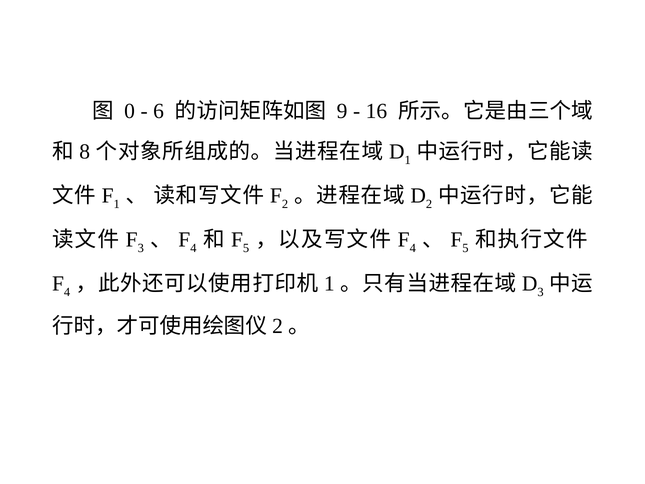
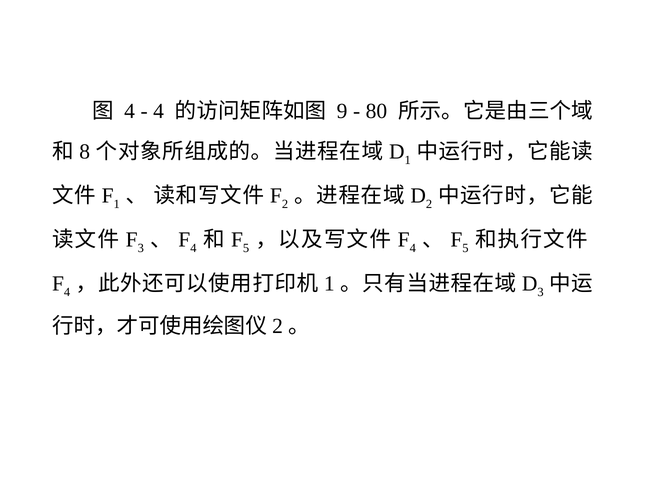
0: 0 -> 4 (130, 111)
6: 6 -> 4 (159, 111)
16: 16 -> 80 (376, 111)
